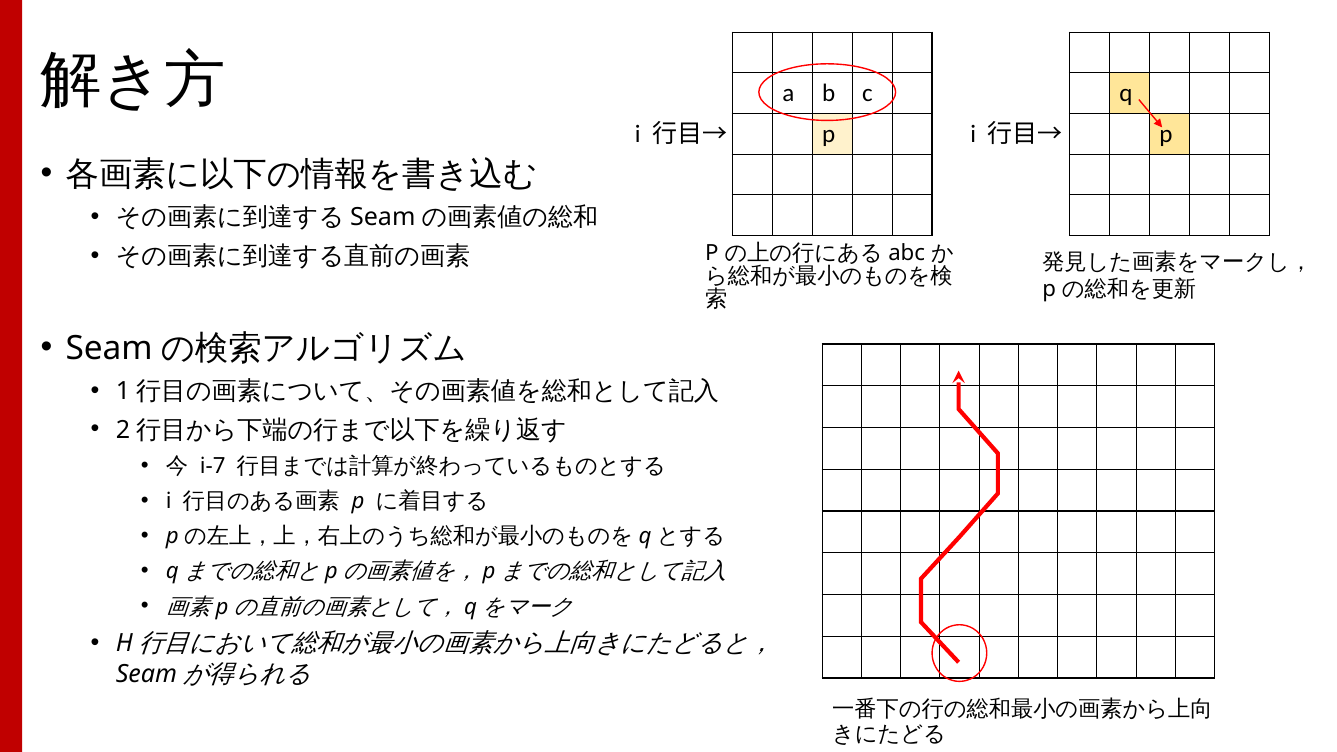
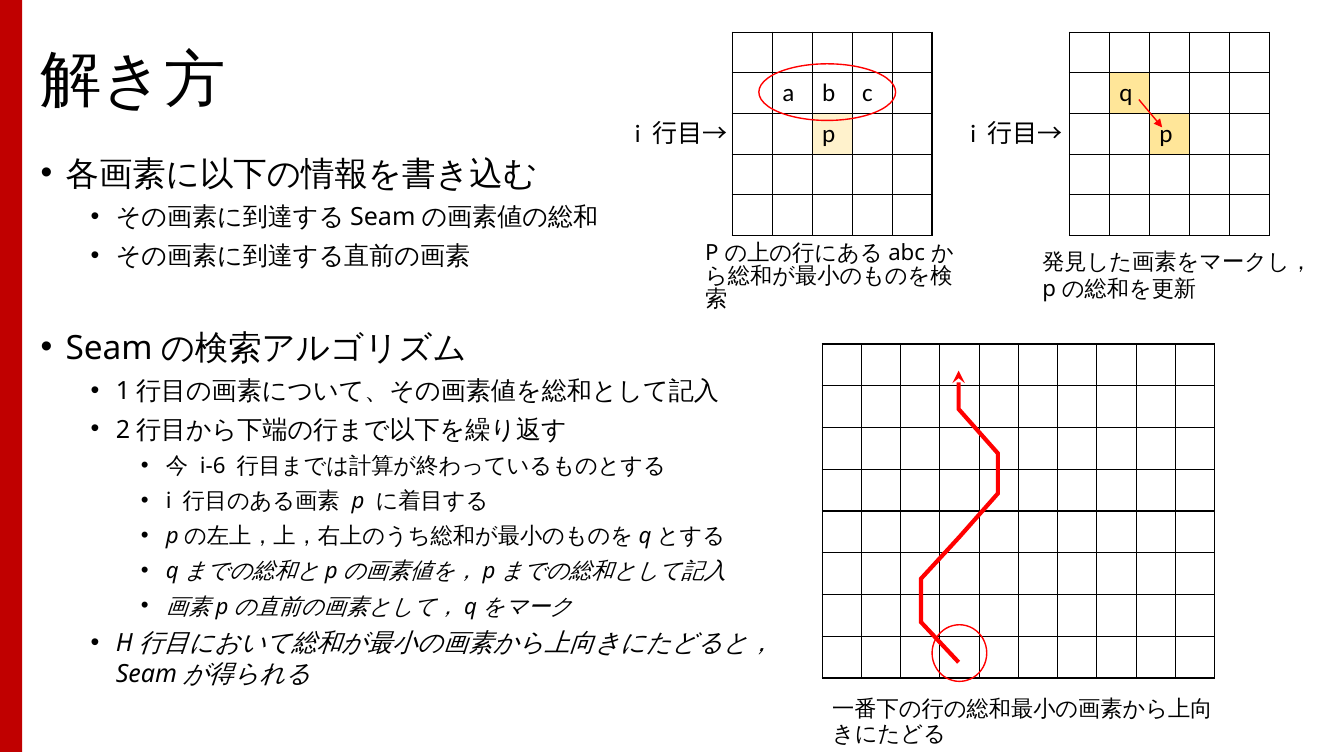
i-7: i-7 -> i-6 (213, 467)
